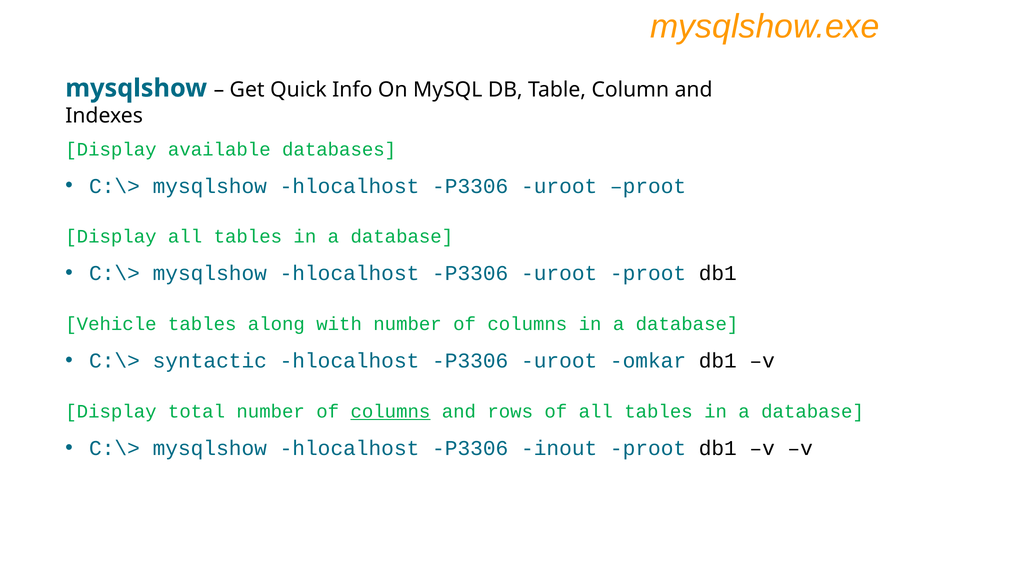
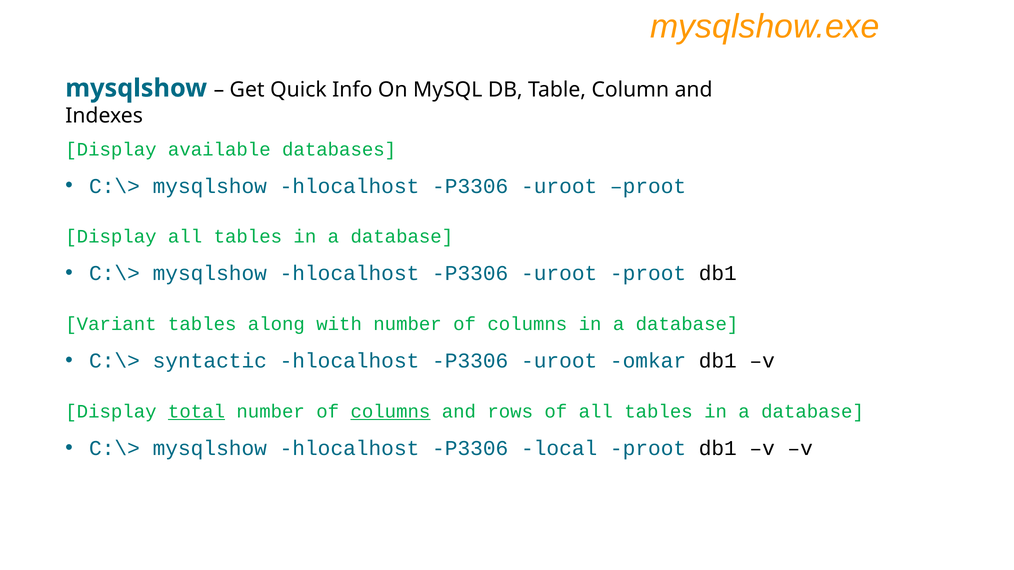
Vehicle: Vehicle -> Variant (111, 324)
total underline: none -> present (197, 412)
inout: inout -> local (559, 449)
